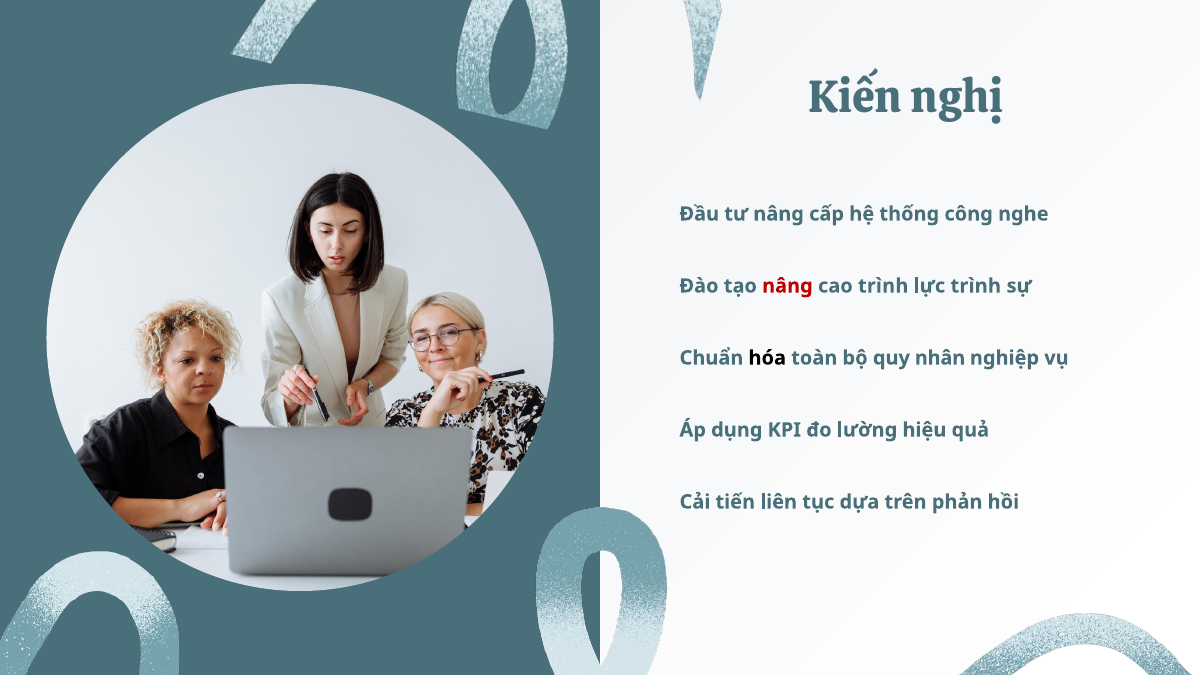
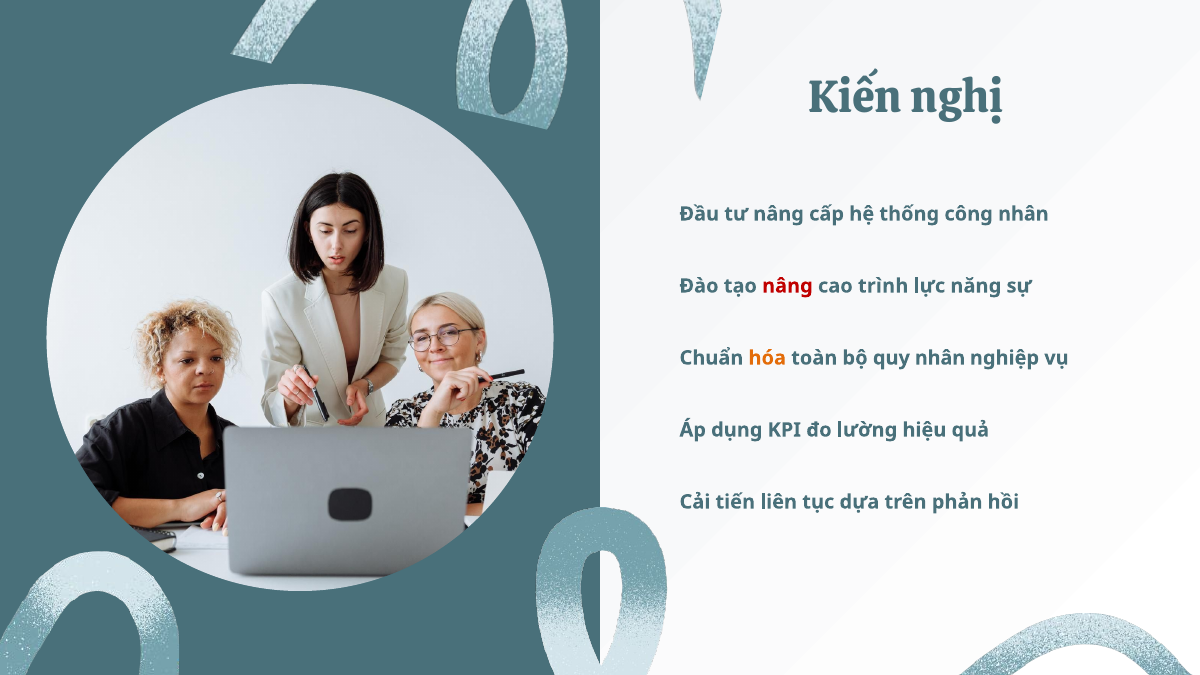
công nghe: nghe -> nhân (1023, 214)
lực trình: trình -> năng (976, 286)
hóa colour: black -> orange (767, 358)
